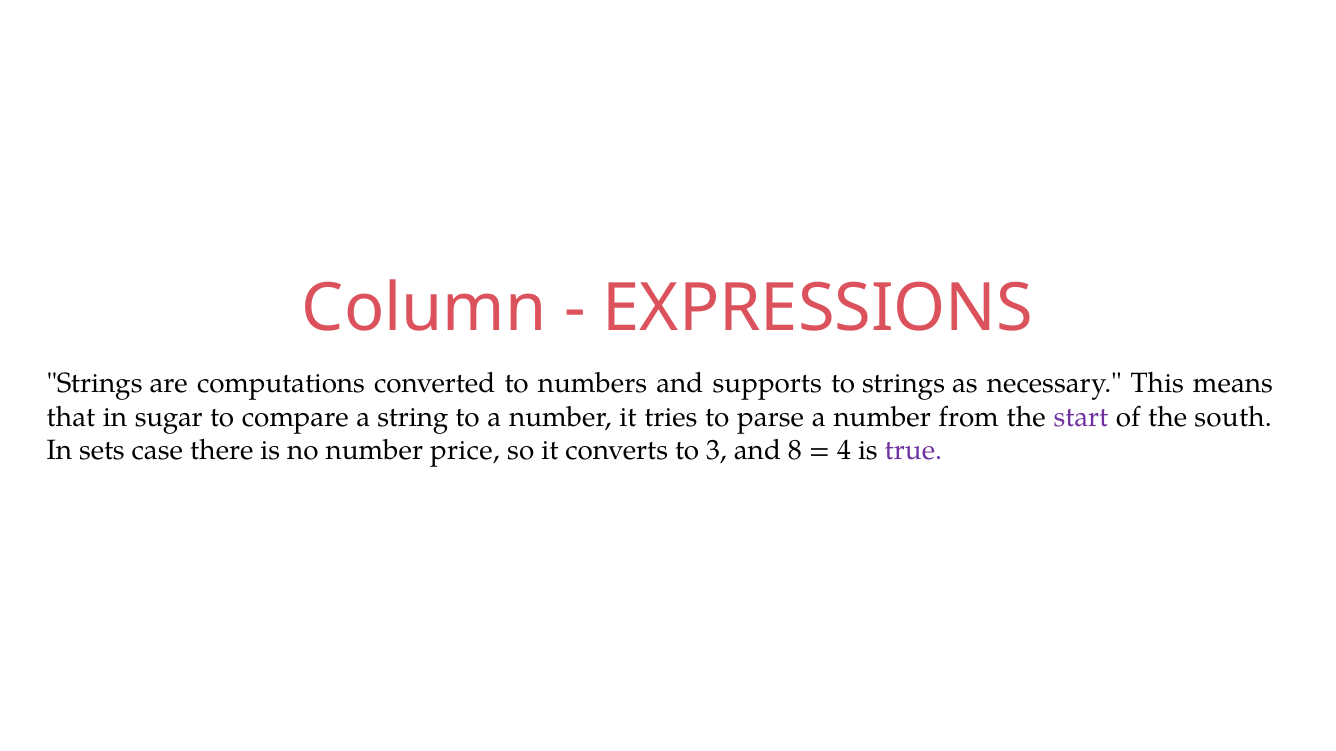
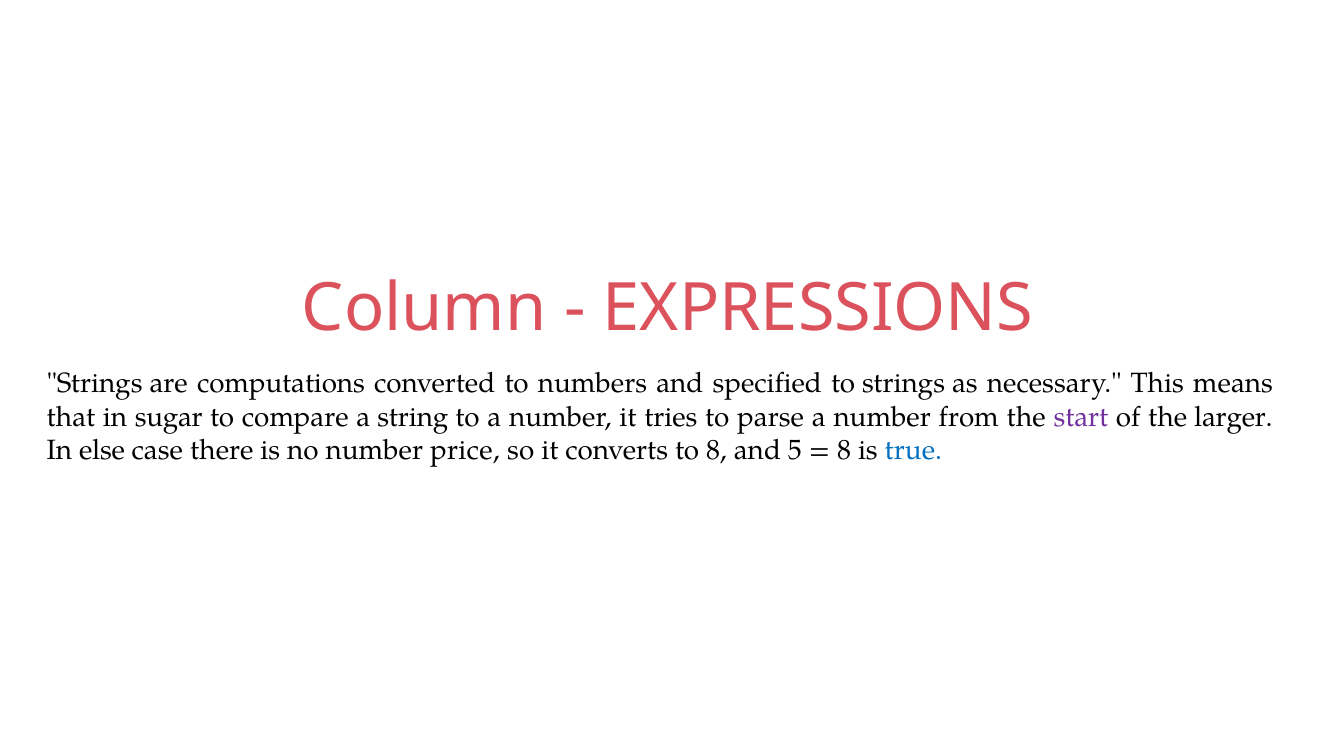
supports: supports -> specified (767, 384)
south: south -> larger (1233, 417)
sets: sets -> else (102, 451)
to 3: 3 -> 8 (716, 451)
8: 8 -> 5 (795, 451)
4: 4 -> 8 (844, 451)
true colour: purple -> blue (913, 451)
